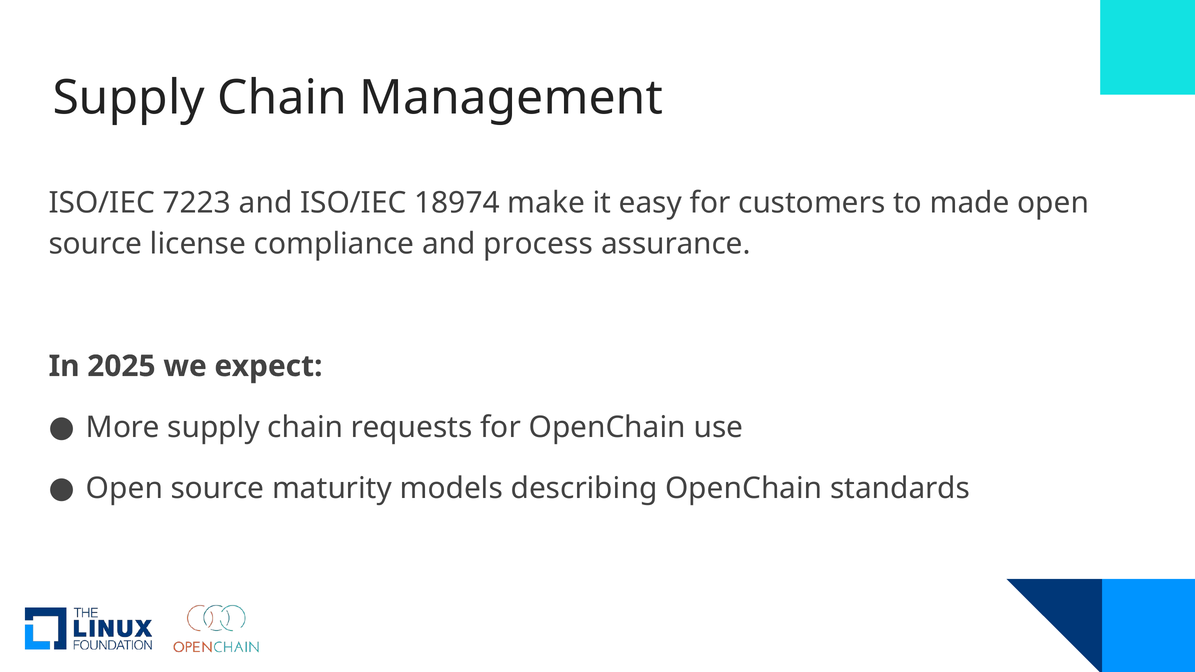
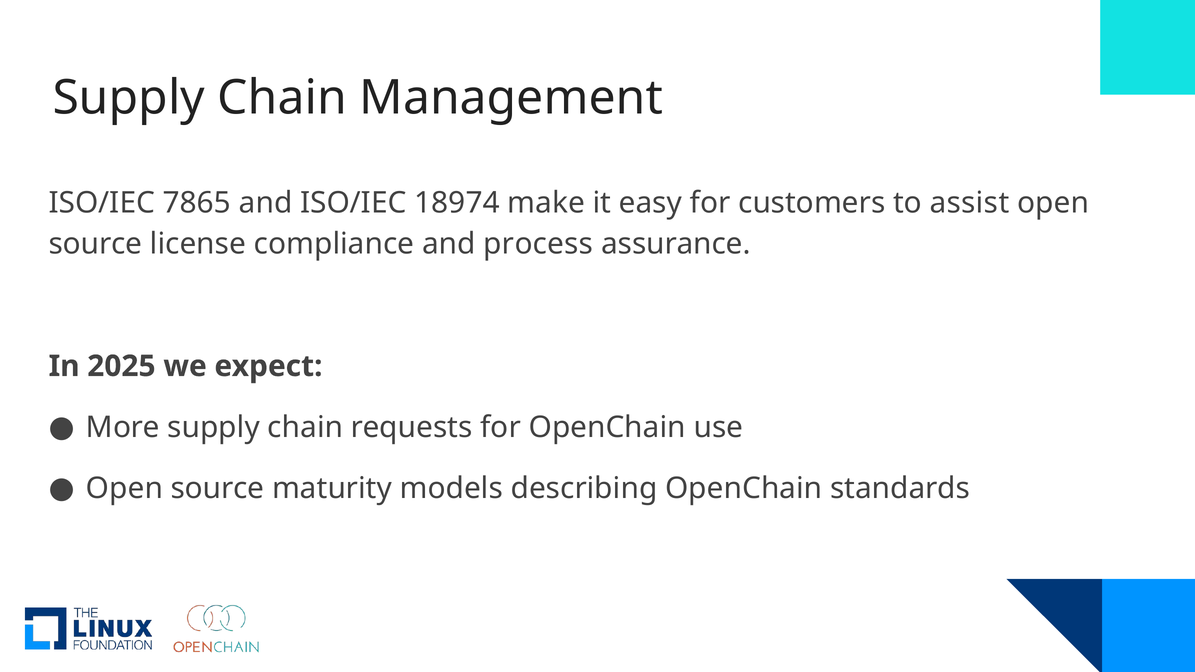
7223: 7223 -> 7865 (197, 203)
made: made -> assist (970, 203)
